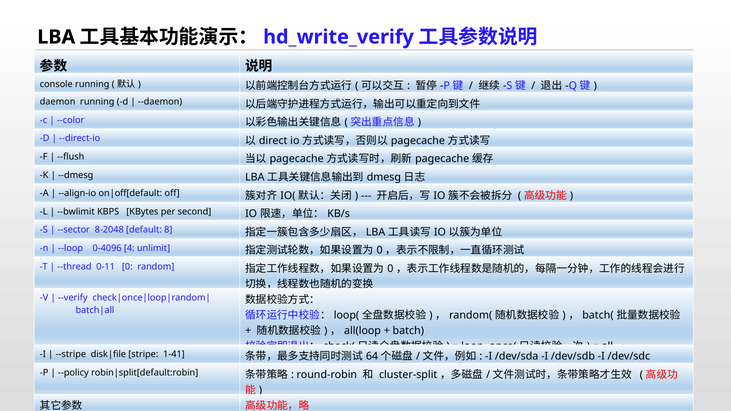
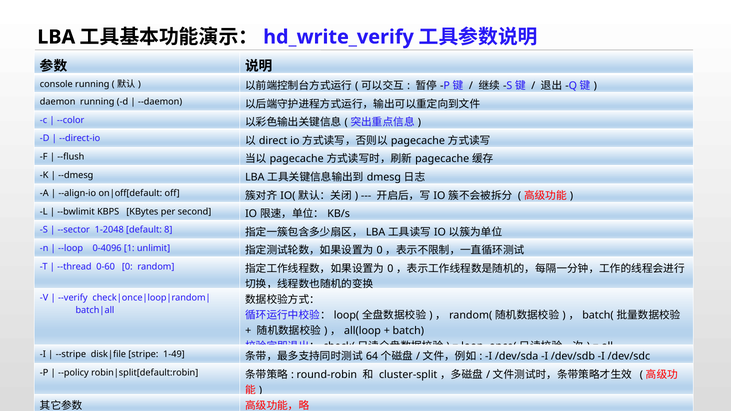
8-2048: 8-2048 -> 1-2048 (109, 230)
4: 4 -> 1 (129, 248)
0-11: 0-11 -> 0-60 (106, 267)
1-41: 1-41 -> 1-49 (174, 354)
